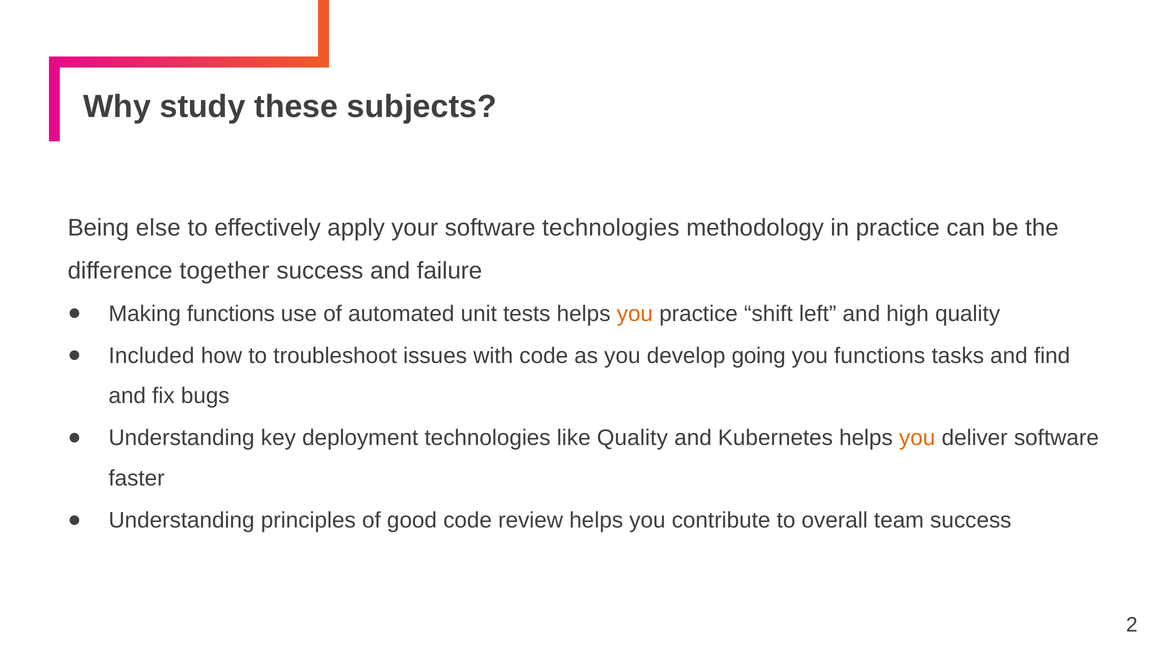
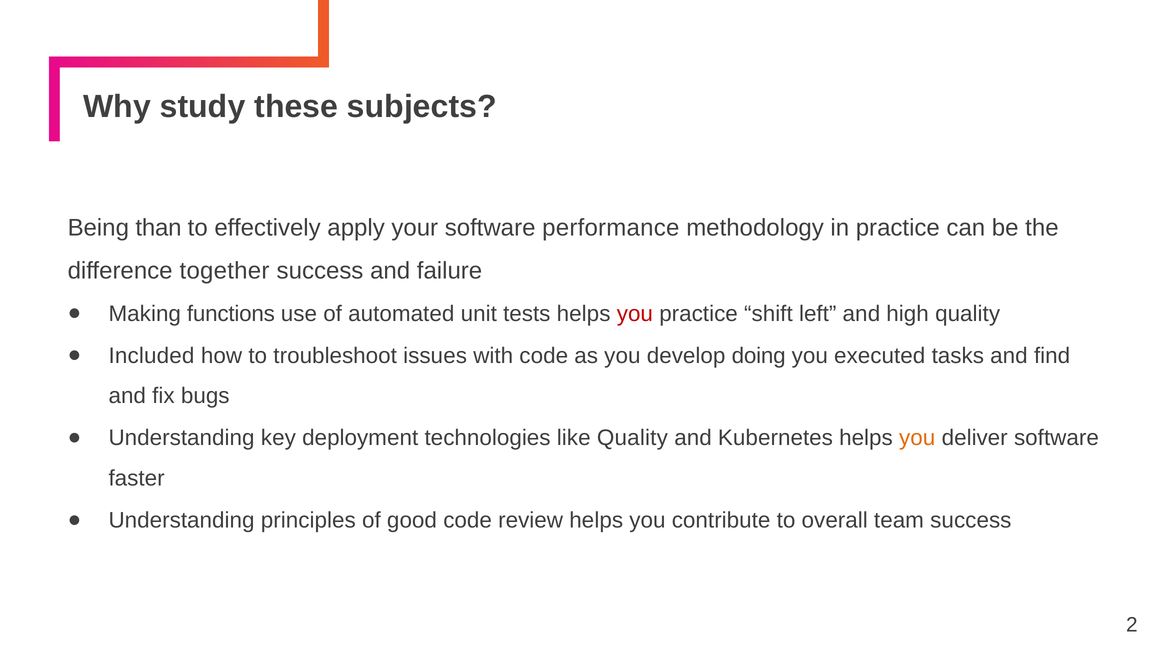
else: else -> than (158, 228)
software technologies: technologies -> performance (611, 228)
you colour: orange -> red (635, 314)
going: going -> doing (759, 356)
you functions: functions -> executed (880, 356)
